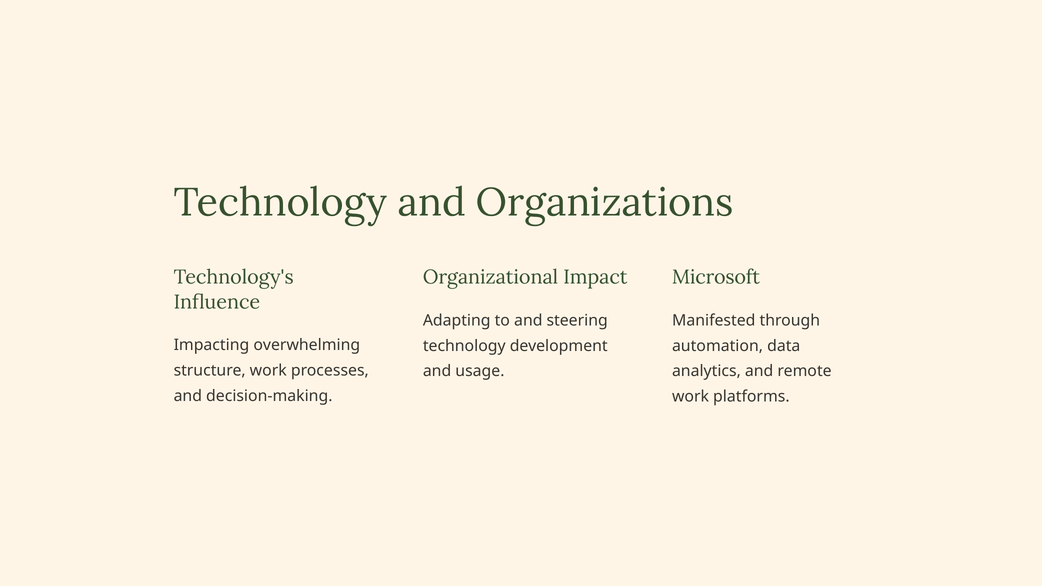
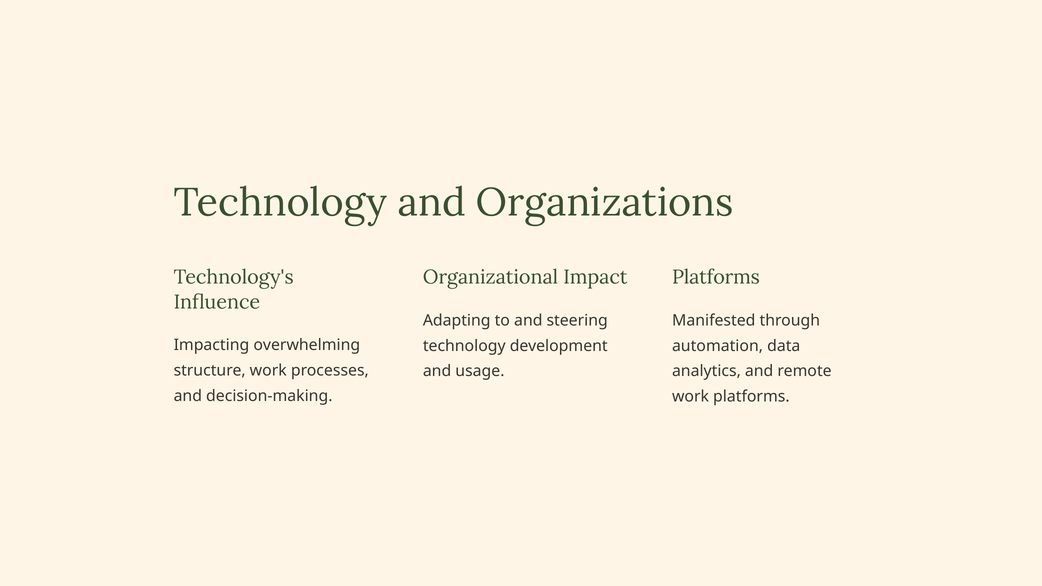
Microsoft: Microsoft -> Platforms (716, 277)
